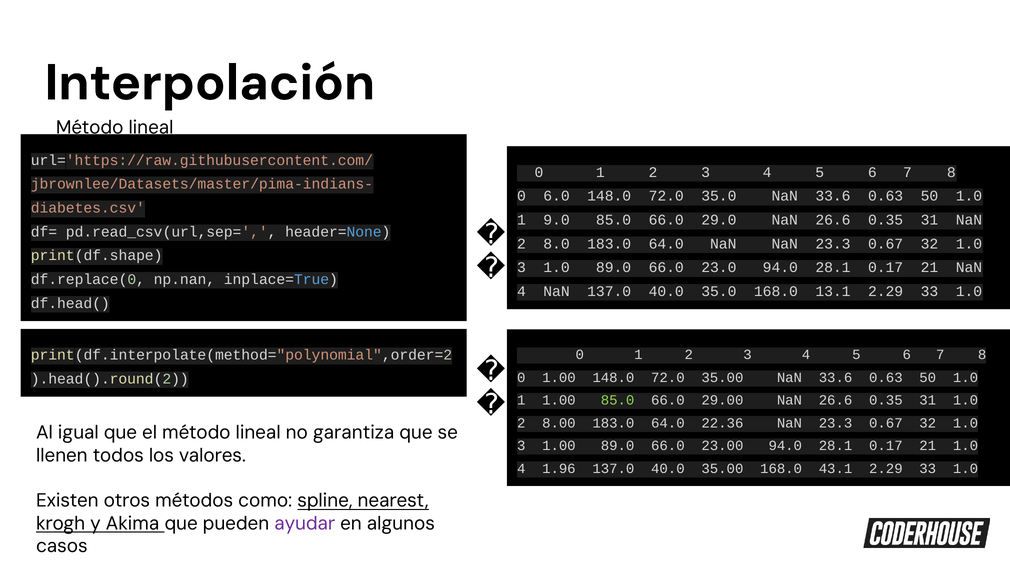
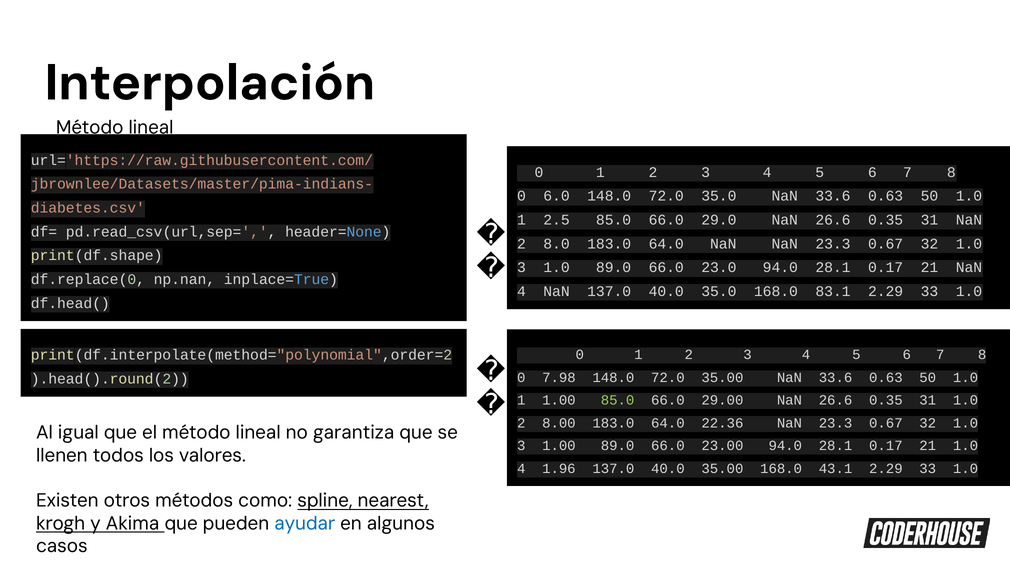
9.0: 9.0 -> 2.5 (557, 220)
13.1: 13.1 -> 83.1 (833, 291)
0 1.00: 1.00 -> 7.98 (559, 378)
ayudar colour: purple -> blue (305, 523)
